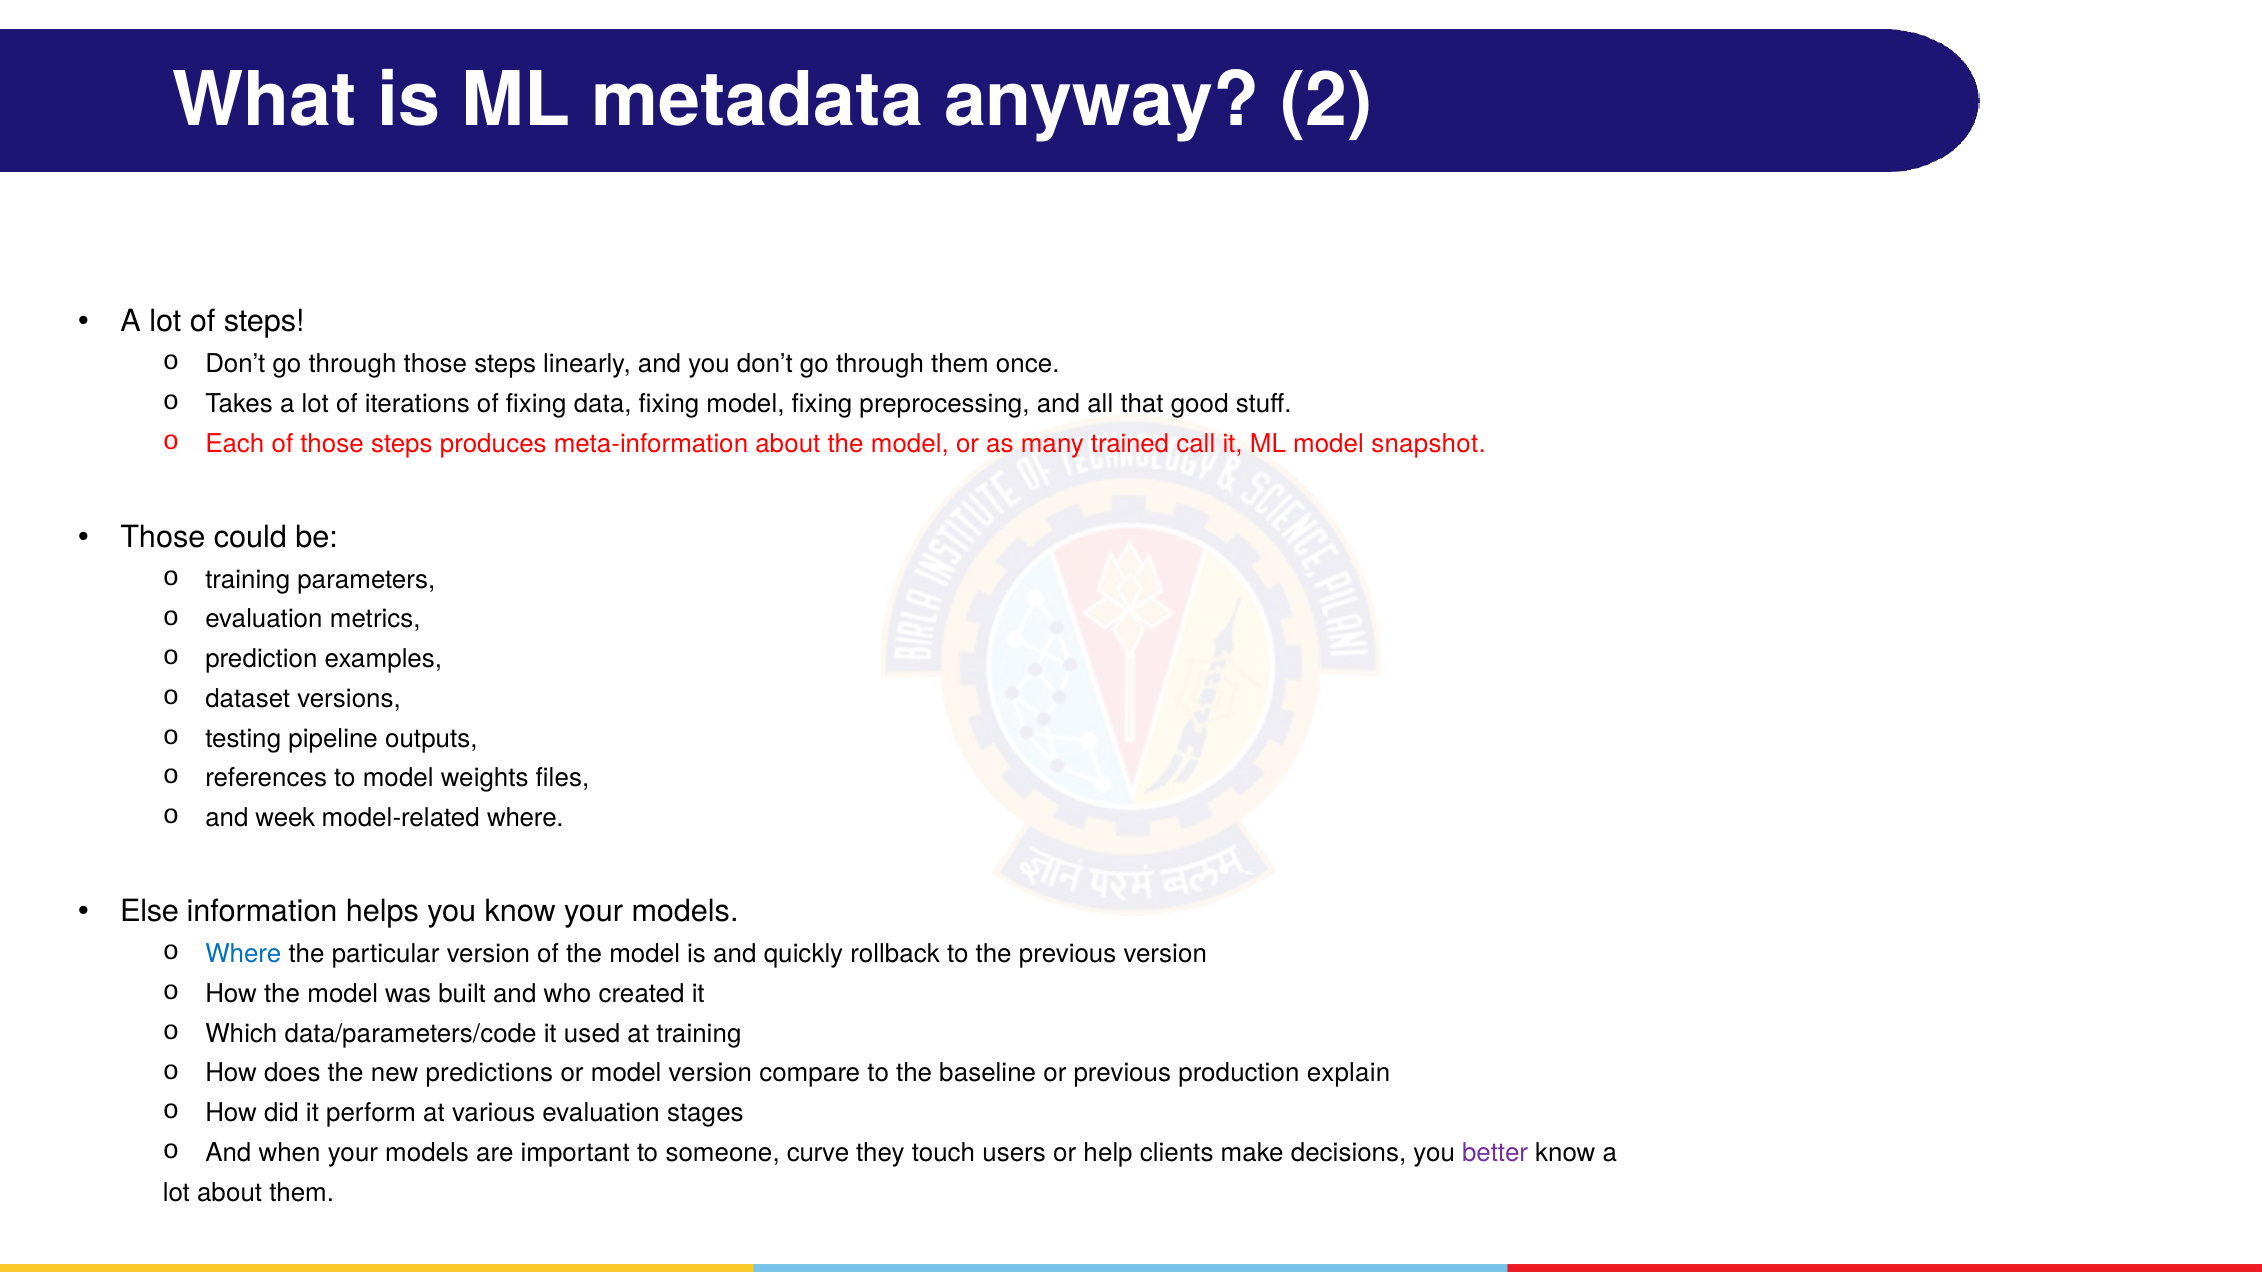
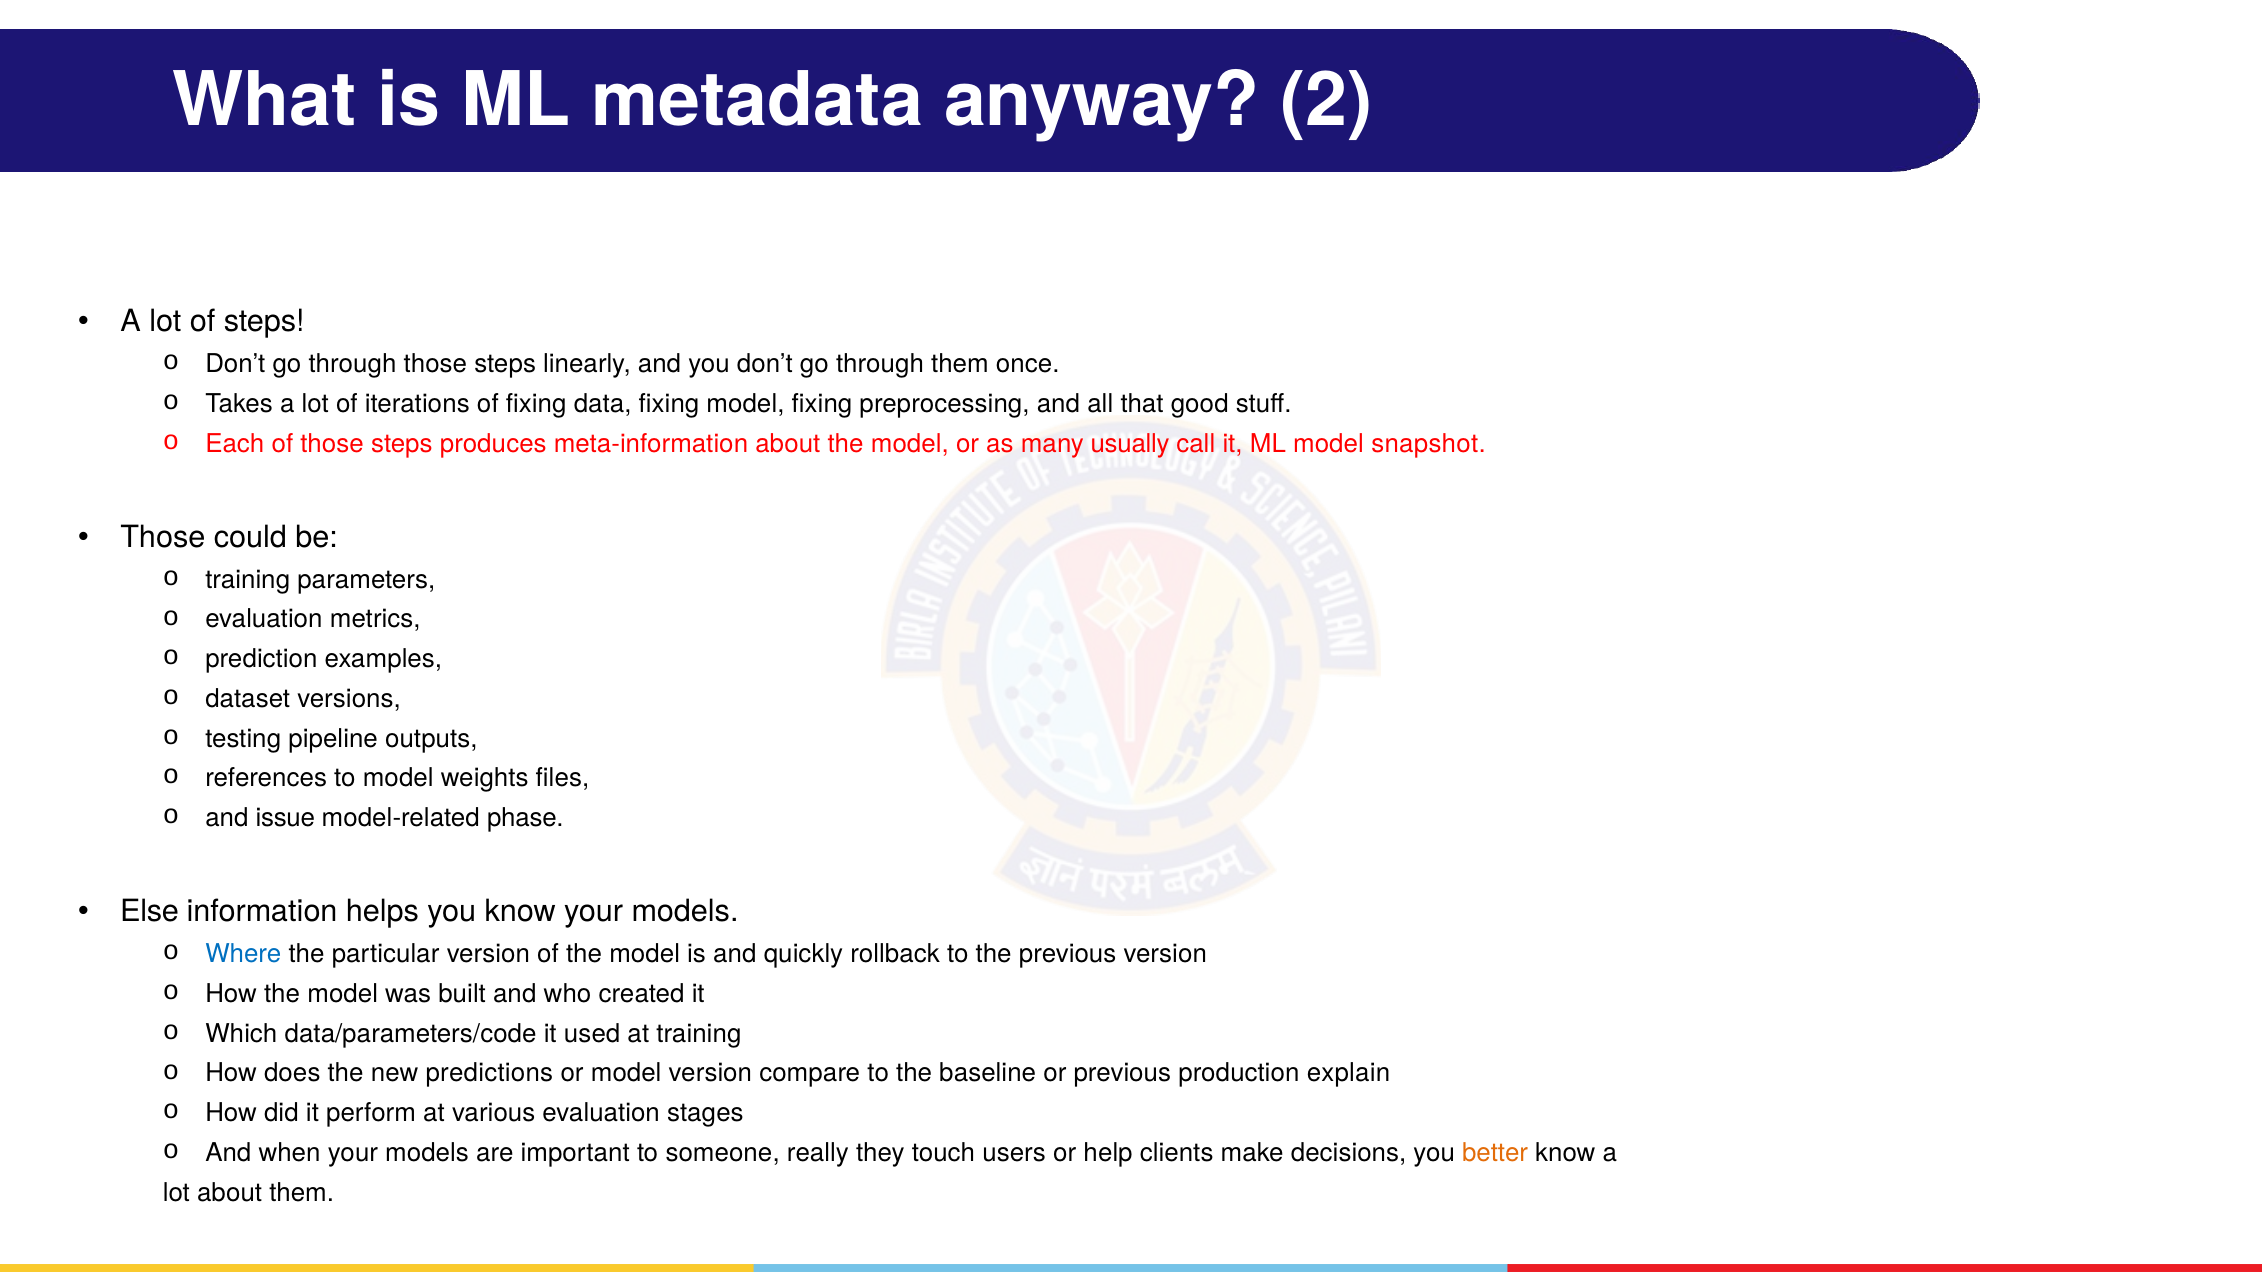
trained: trained -> usually (1130, 444)
week: week -> issue (285, 818)
model-related where: where -> phase (525, 818)
curve: curve -> really (818, 1153)
better colour: purple -> orange (1495, 1153)
